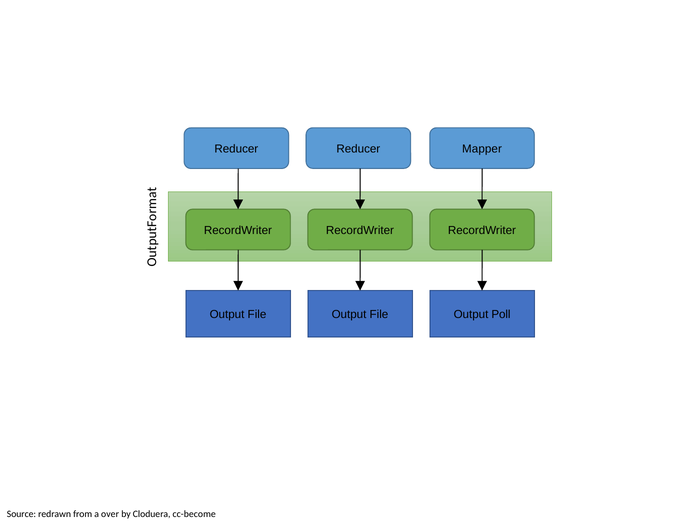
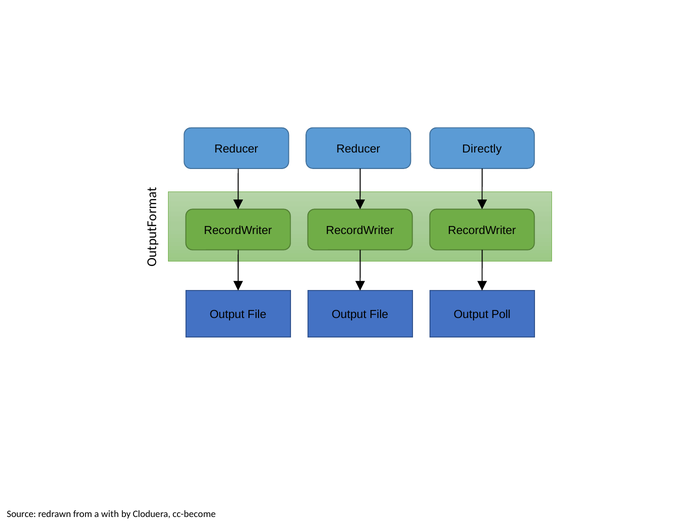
Mapper: Mapper -> Directly (482, 149)
over: over -> with (110, 514)
